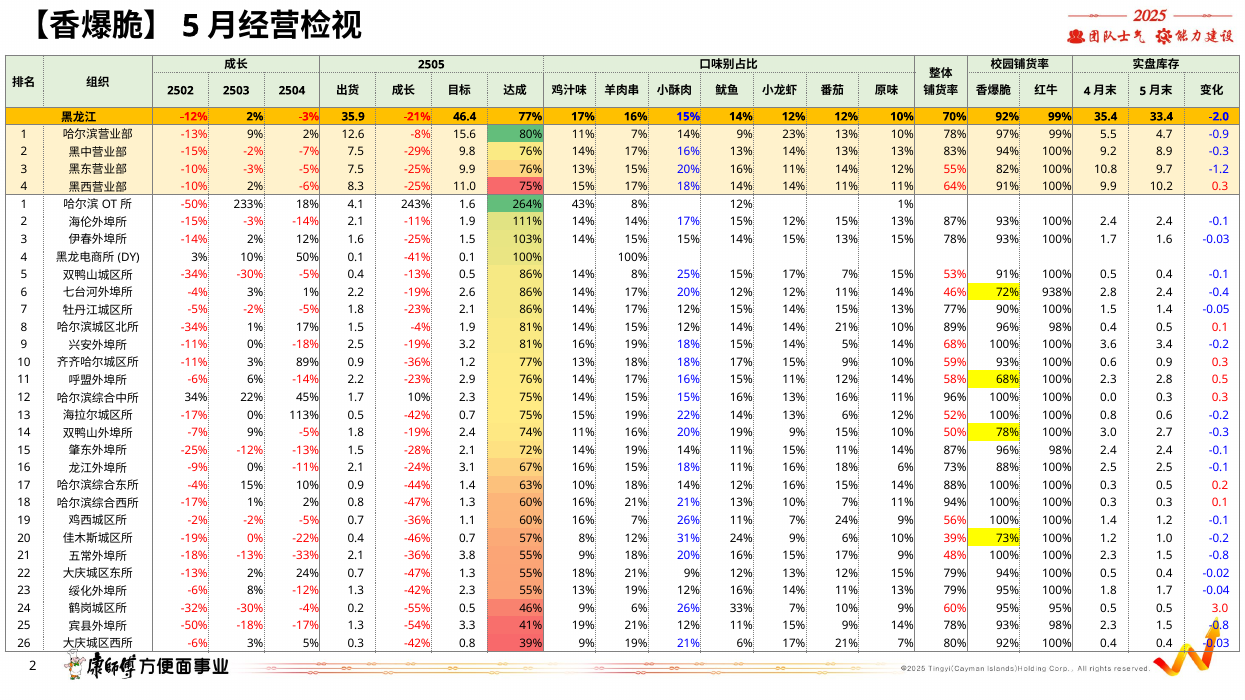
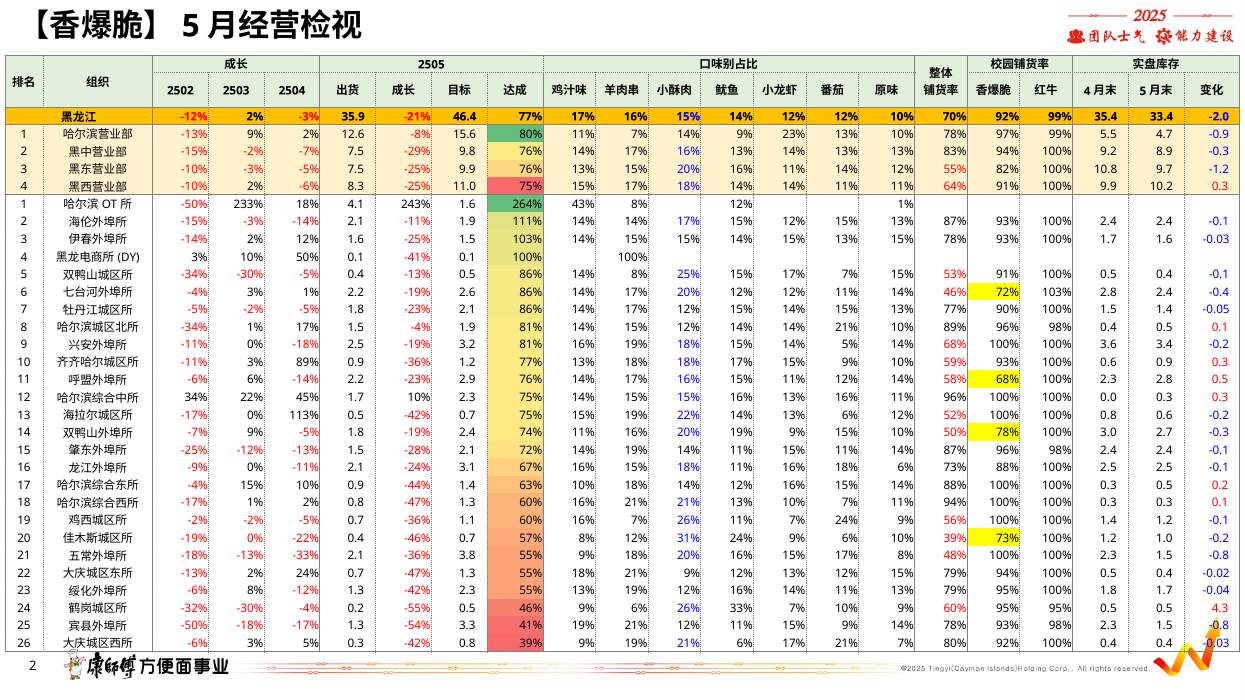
72% 938%: 938% -> 103% (1057, 292)
17% 9%: 9% -> 8% (906, 556)
0.5 3.0: 3.0 -> 4.3 (1220, 609)
